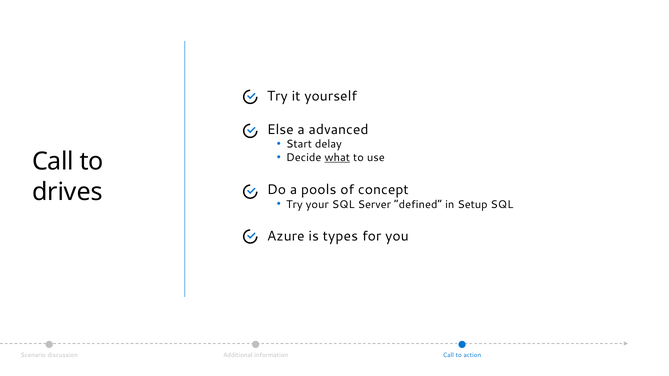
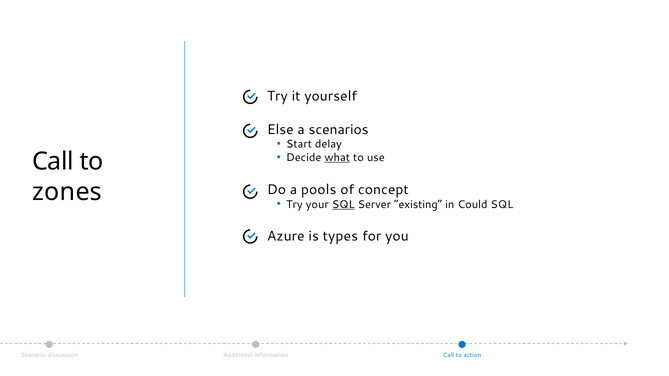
advanced: advanced -> scenarios (339, 130)
drives: drives -> zones (67, 192)
SQL underline: none -> present (343, 205)
defined: defined -> existing (418, 205)
Setup: Setup -> Could (472, 205)
